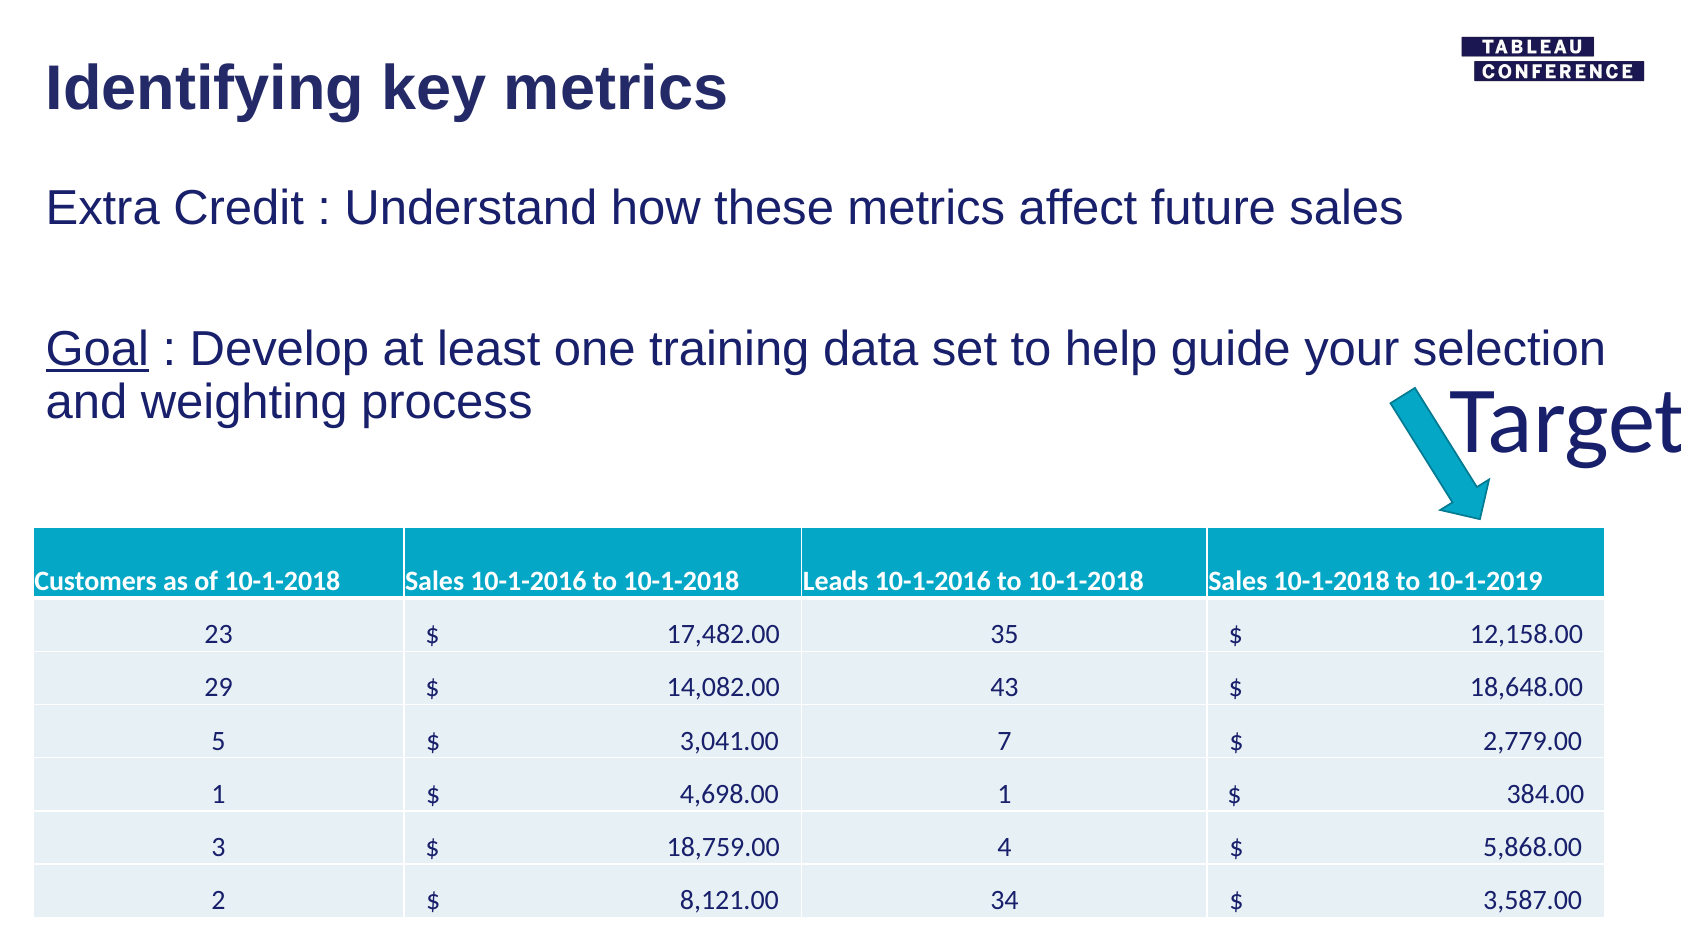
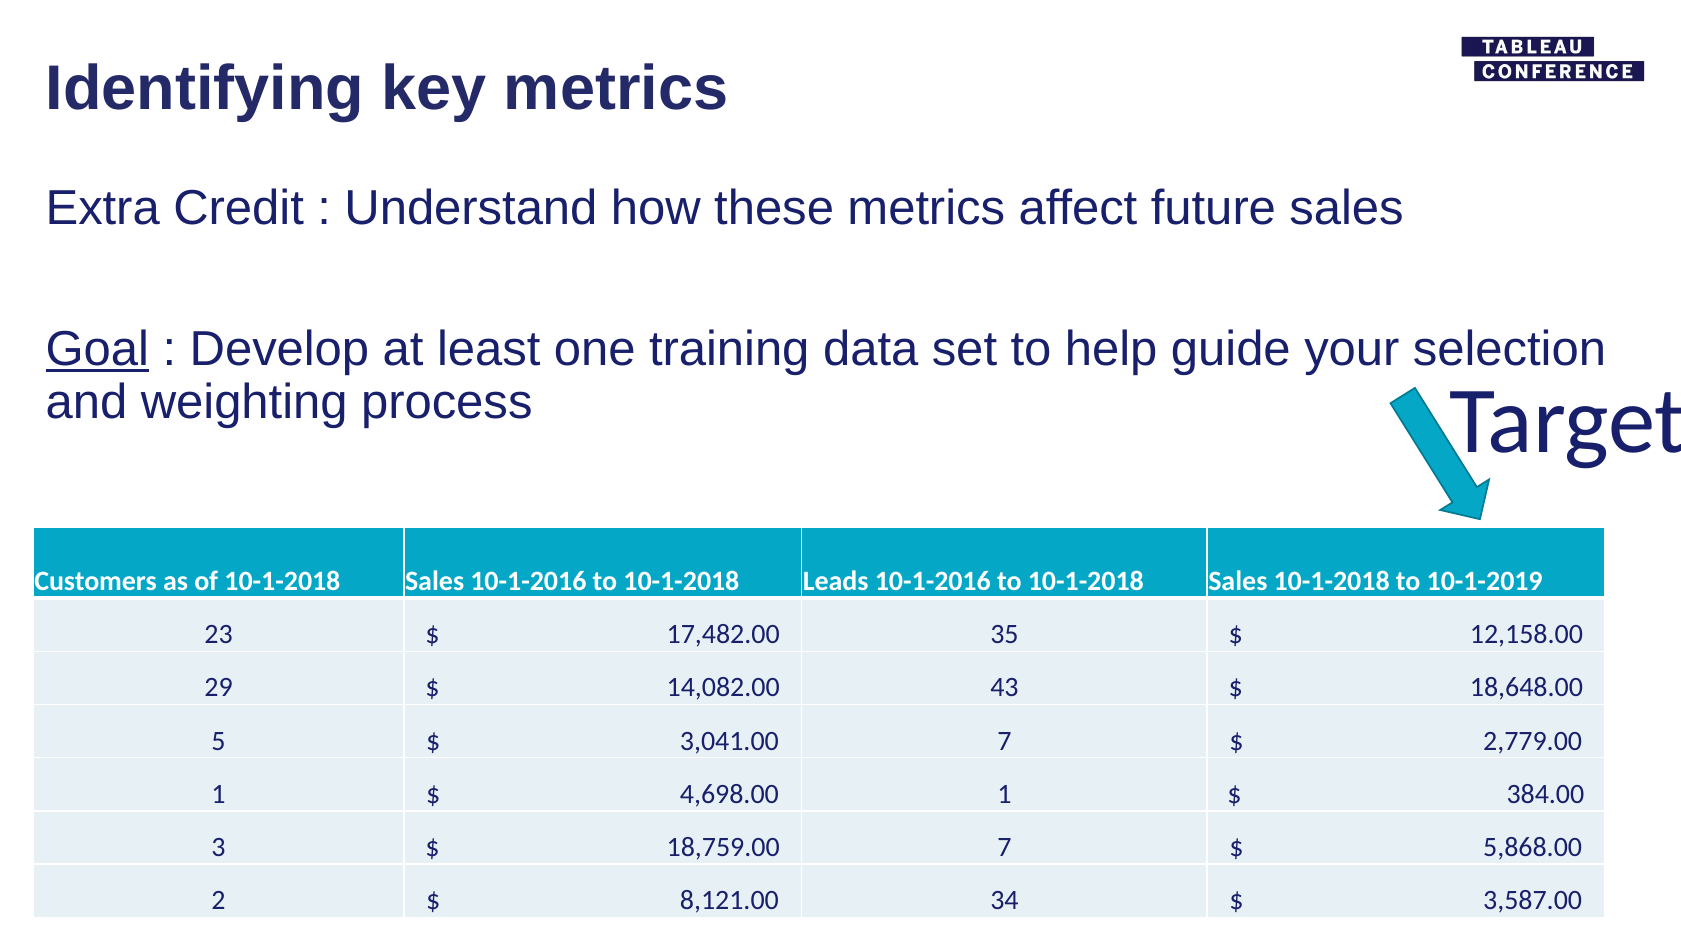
18,759.00 4: 4 -> 7 (1004, 847)
